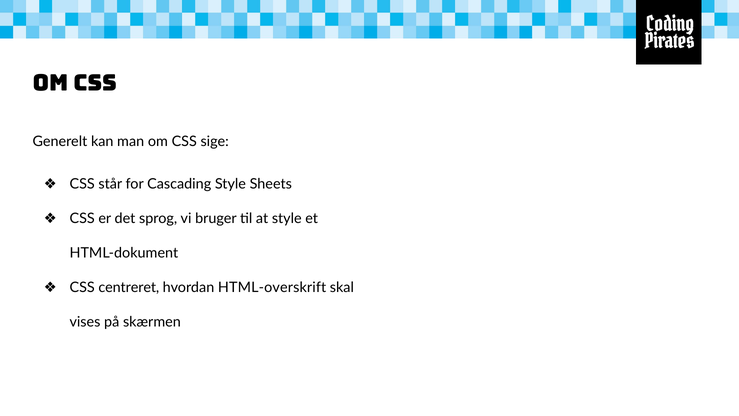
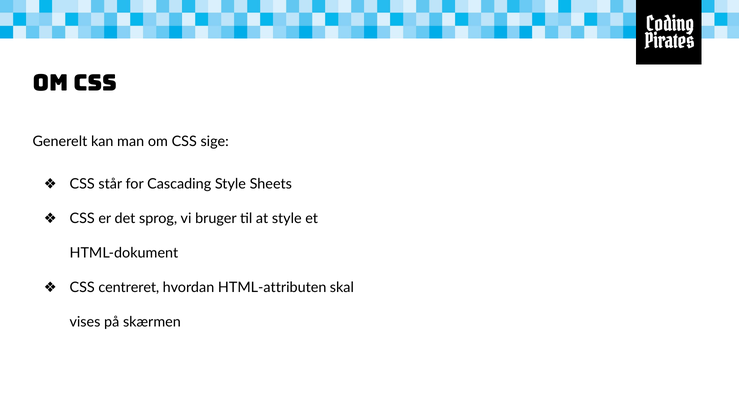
HTML-overskrift: HTML-overskrift -> HTML-attributen (272, 287)
